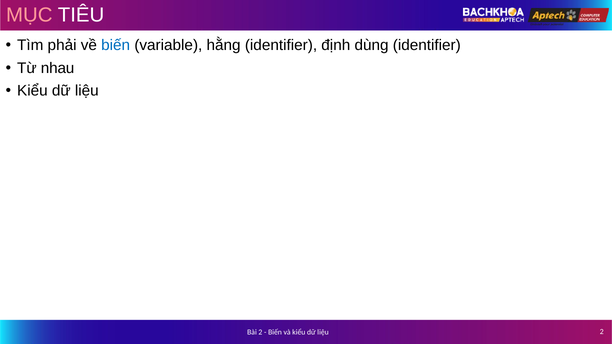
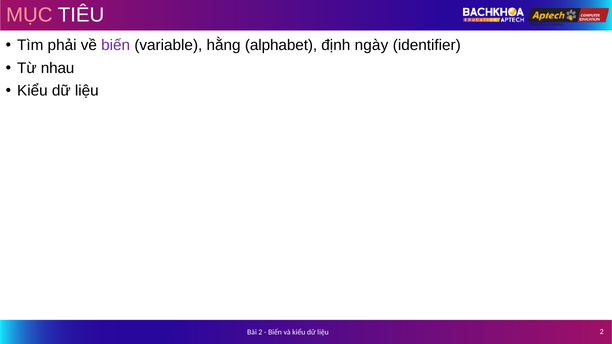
biến colour: blue -> purple (116, 45)
hằng identifier: identifier -> alphabet (281, 45)
dùng: dùng -> ngày (371, 45)
